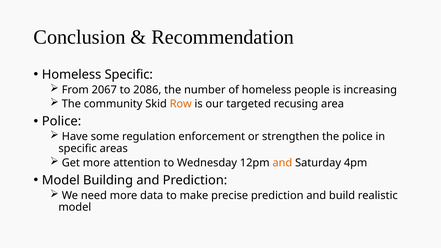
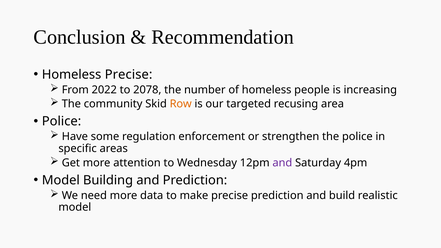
Homeless Specific: Specific -> Precise (129, 75)
2067: 2067 -> 2022 (104, 90)
2086: 2086 -> 2078 (147, 90)
and colour: orange -> purple (282, 163)
